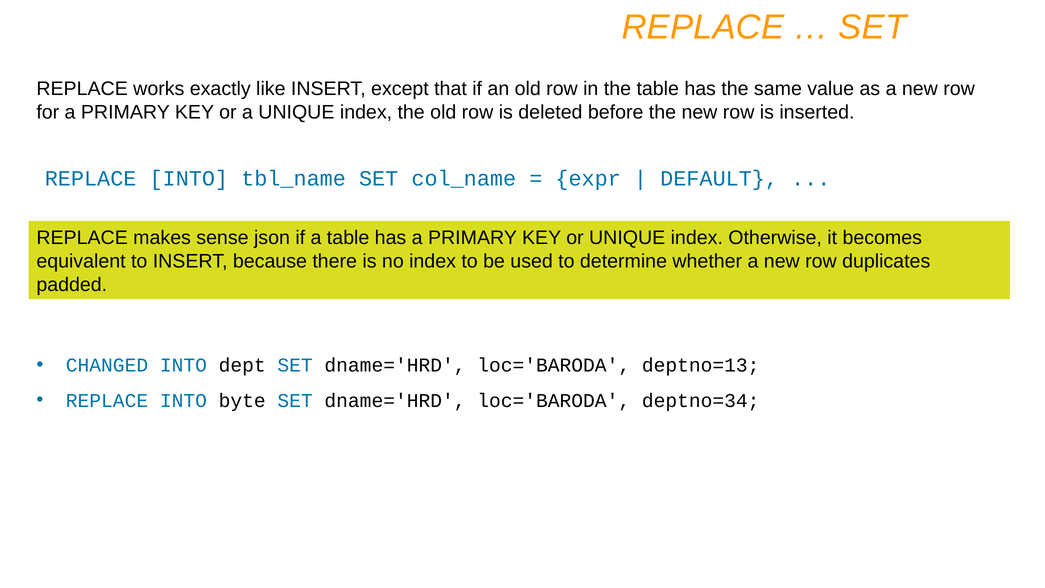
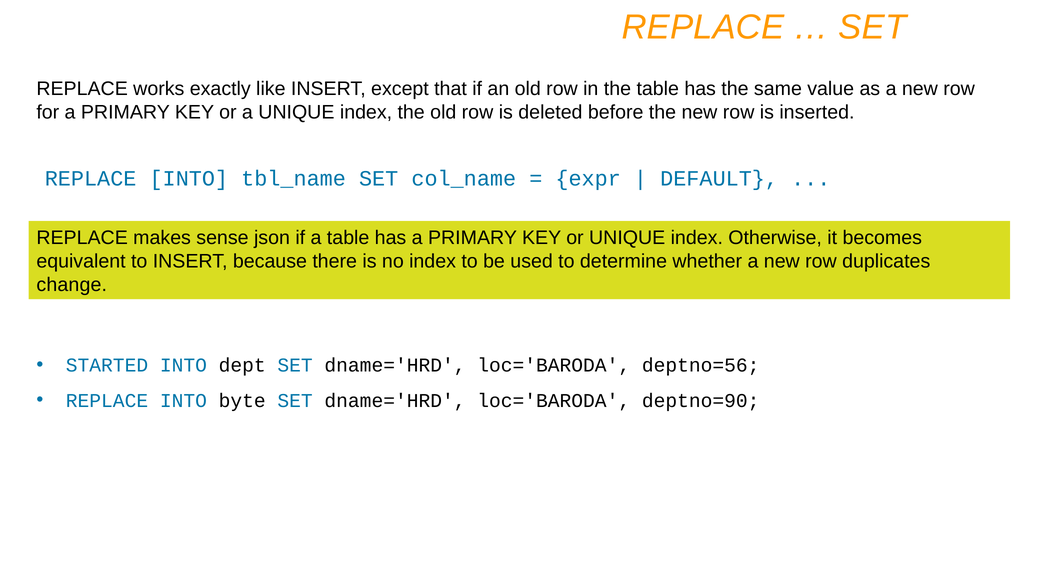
padded: padded -> change (72, 285)
CHANGED: CHANGED -> STARTED (107, 365)
deptno=13: deptno=13 -> deptno=56 (701, 365)
deptno=34: deptno=34 -> deptno=90 (701, 400)
